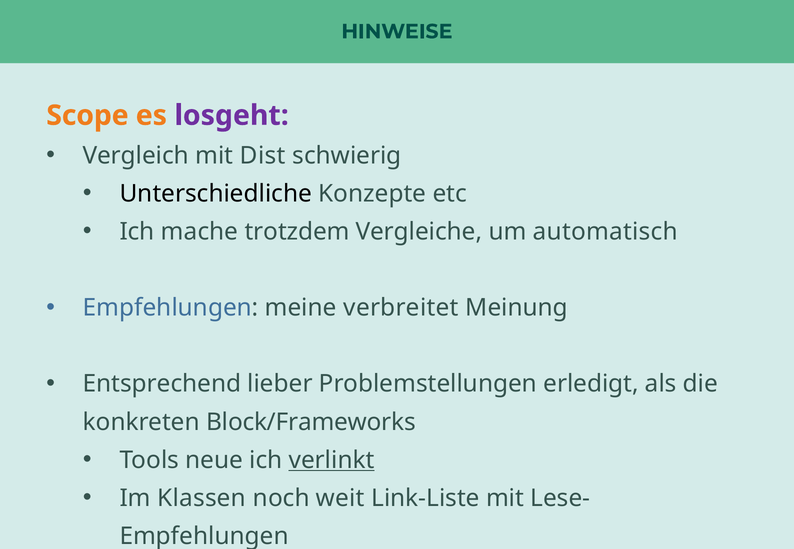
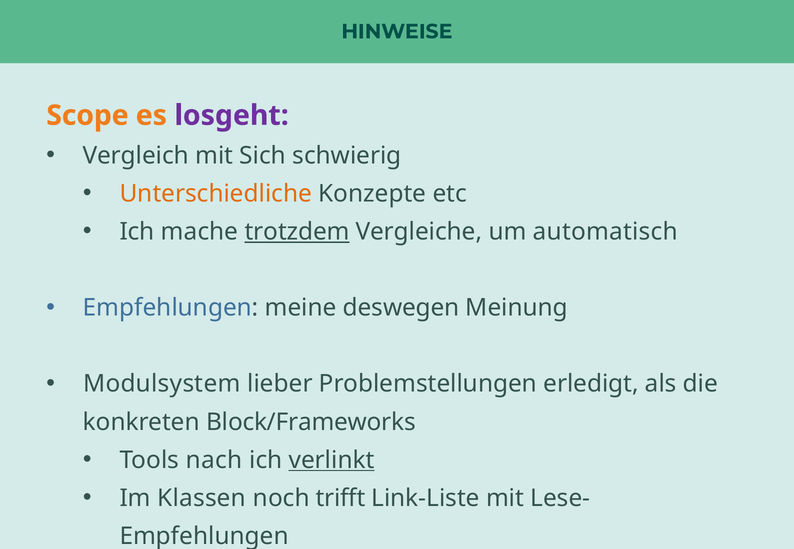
Dist: Dist -> Sich (263, 156)
Unterschiedliche colour: black -> orange (216, 194)
trotzdem underline: none -> present (297, 232)
verbreitet: verbreitet -> deswegen (401, 308)
Entsprechend: Entsprechend -> Modulsystem (162, 384)
neue: neue -> nach (214, 461)
weit: weit -> trifft (341, 499)
